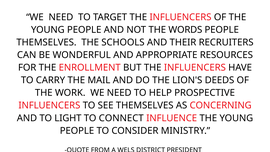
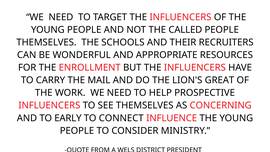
WORDS: WORDS -> CALLED (185, 30)
DEEDS: DEEDS -> GREAT (219, 80)
LIGHT: LIGHT -> EARLY (68, 118)
